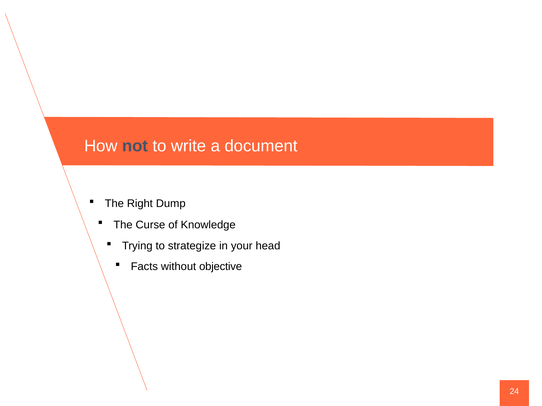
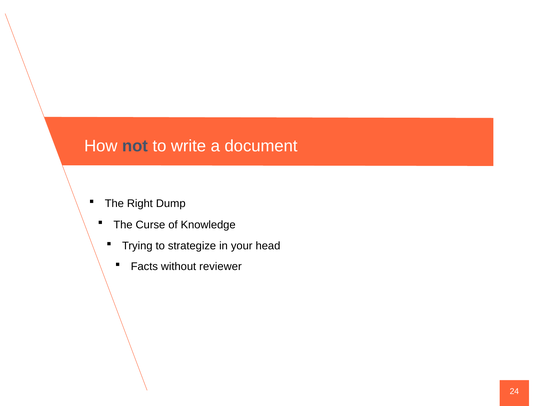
objective: objective -> reviewer (220, 267)
